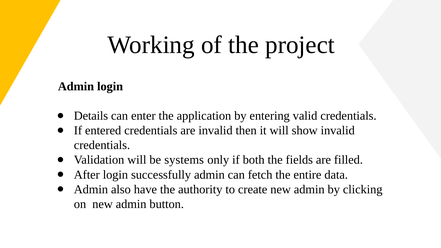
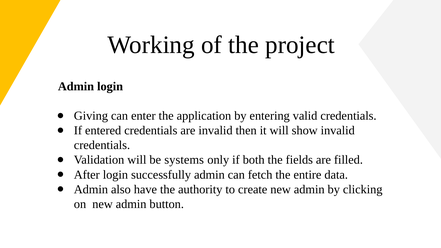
Details: Details -> Giving (91, 116)
